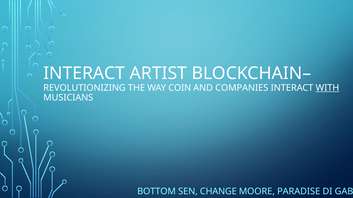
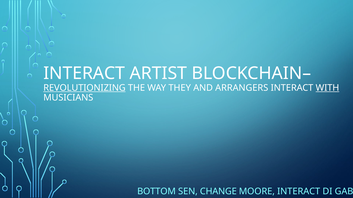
REVOLUTIONIZING underline: none -> present (84, 88)
COIN: COIN -> THEY (180, 88)
COMPANIES: COMPANIES -> ARRANGERS (242, 88)
MOORE PARADISE: PARADISE -> INTERACT (299, 192)
